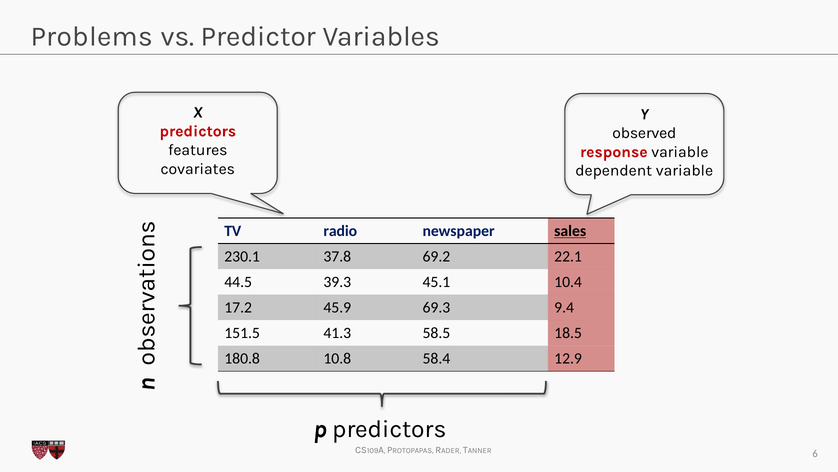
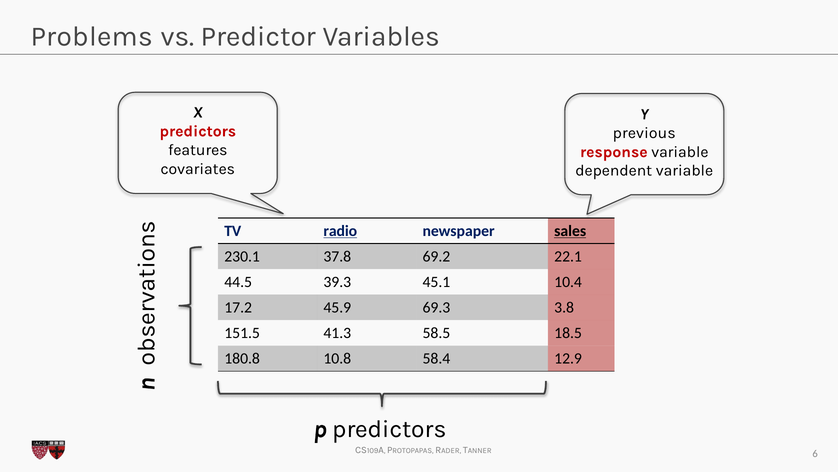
observed: observed -> previous (644, 133)
radio underline: none -> present (340, 231)
9.4: 9.4 -> 3.8 (564, 307)
